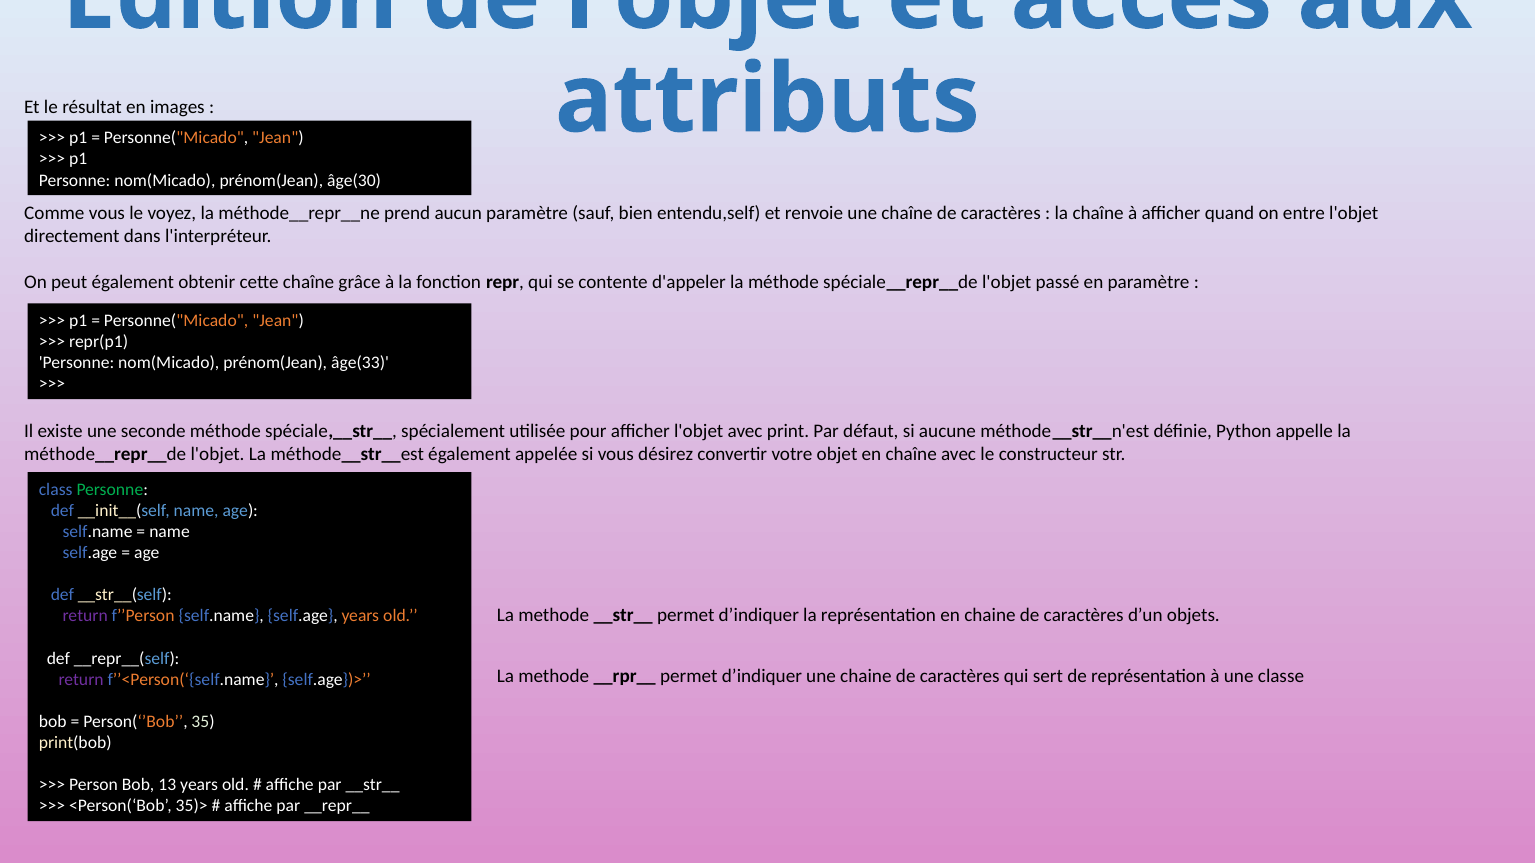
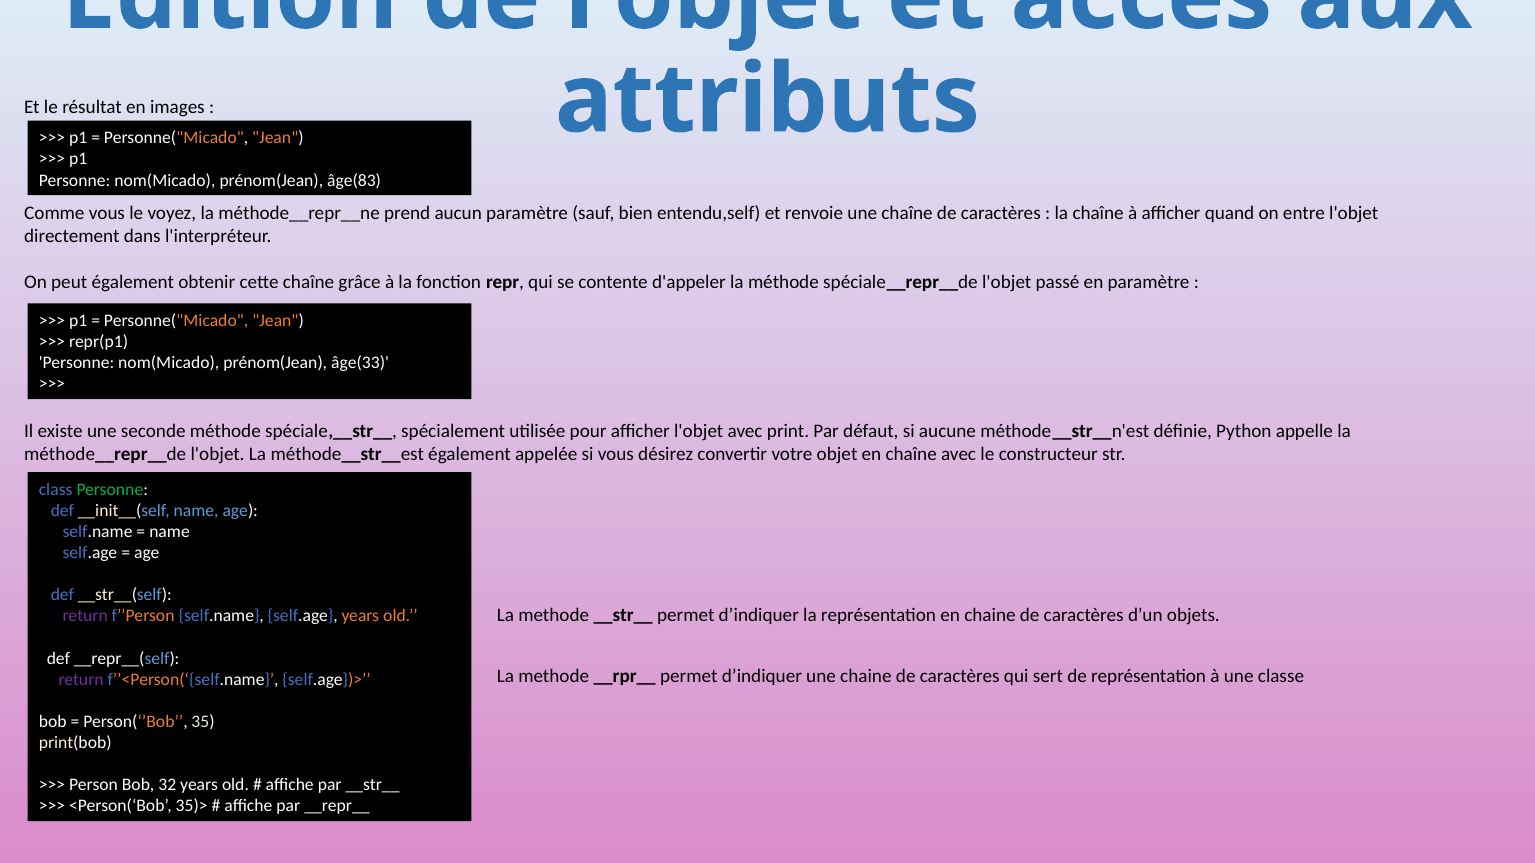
âge(30: âge(30 -> âge(83 (354, 180)
13: 13 -> 32 (167, 785)
